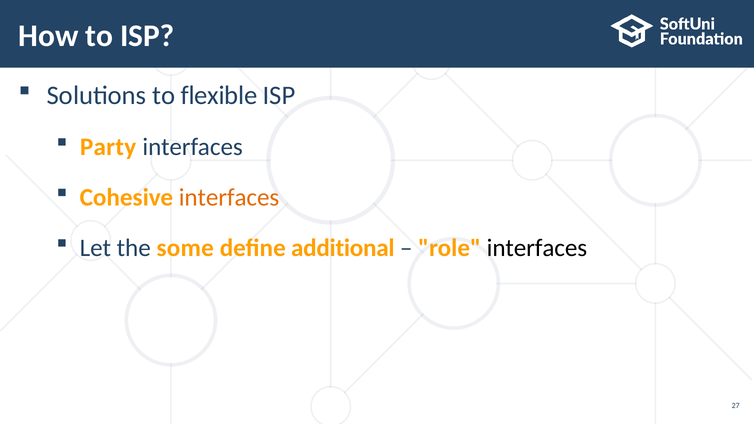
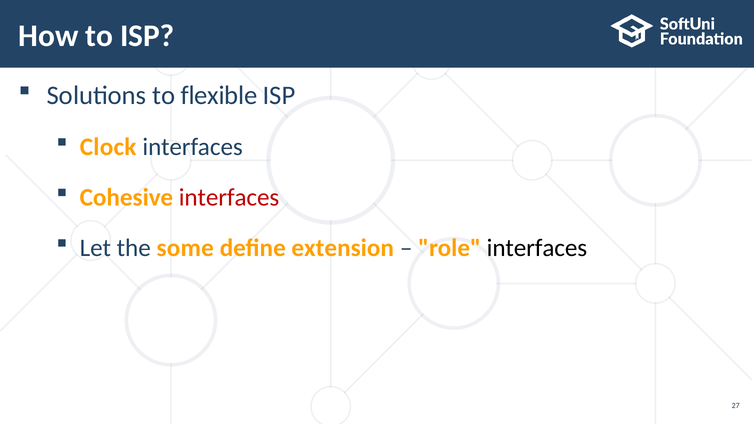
Party: Party -> Clock (108, 147)
interfaces colour: orange -> red (229, 197)
additional: additional -> extension (343, 248)
